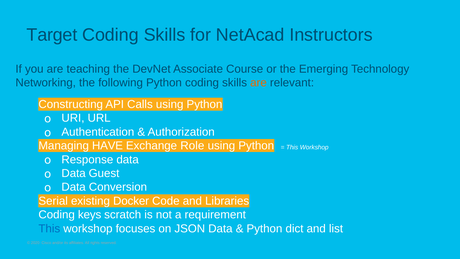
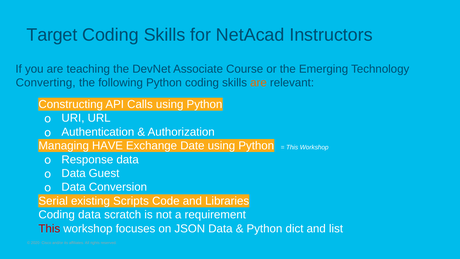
Networking: Networking -> Converting (46, 83)
Role: Role -> Date (192, 146)
Docker: Docker -> Scripts (131, 201)
Coding keys: keys -> data (90, 215)
This colour: blue -> red (49, 228)
